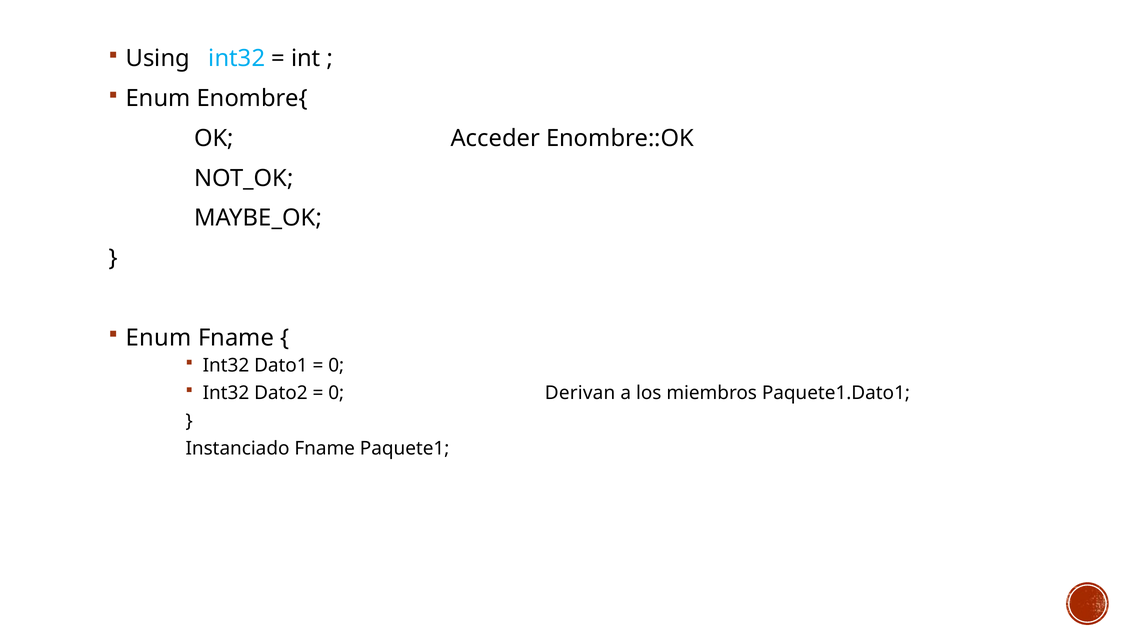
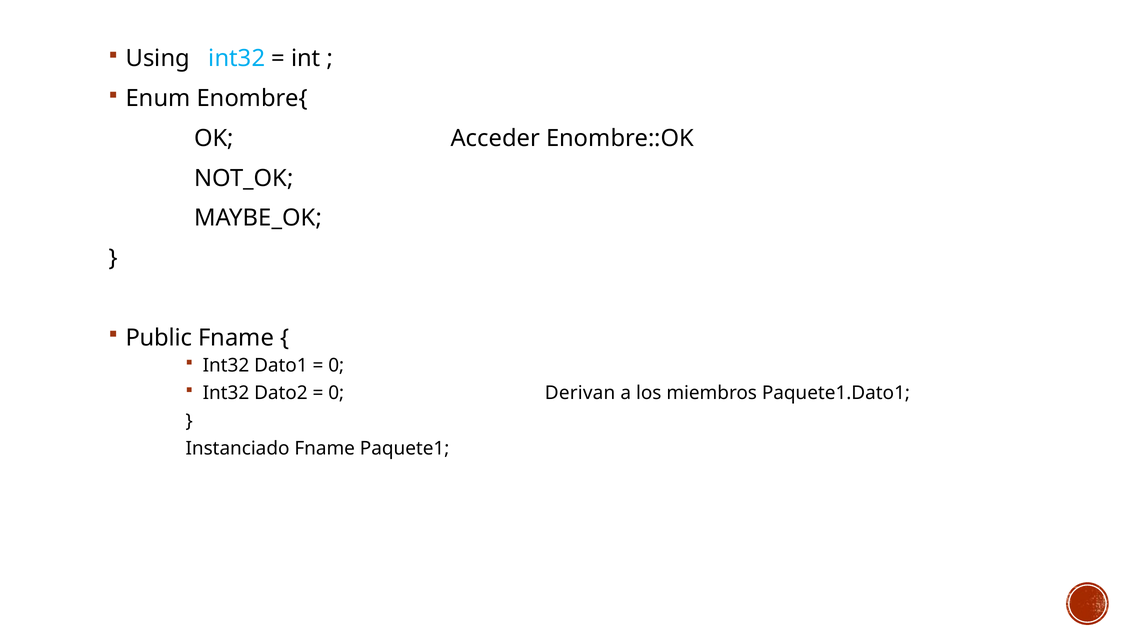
Enum: Enum -> Public (159, 338)
